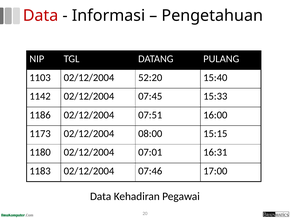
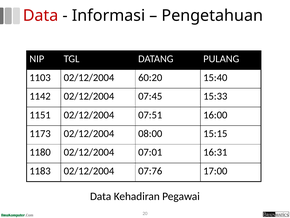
52:20: 52:20 -> 60:20 (150, 77)
1186: 1186 -> 1151 (40, 115)
07:46: 07:46 -> 07:76 (150, 171)
